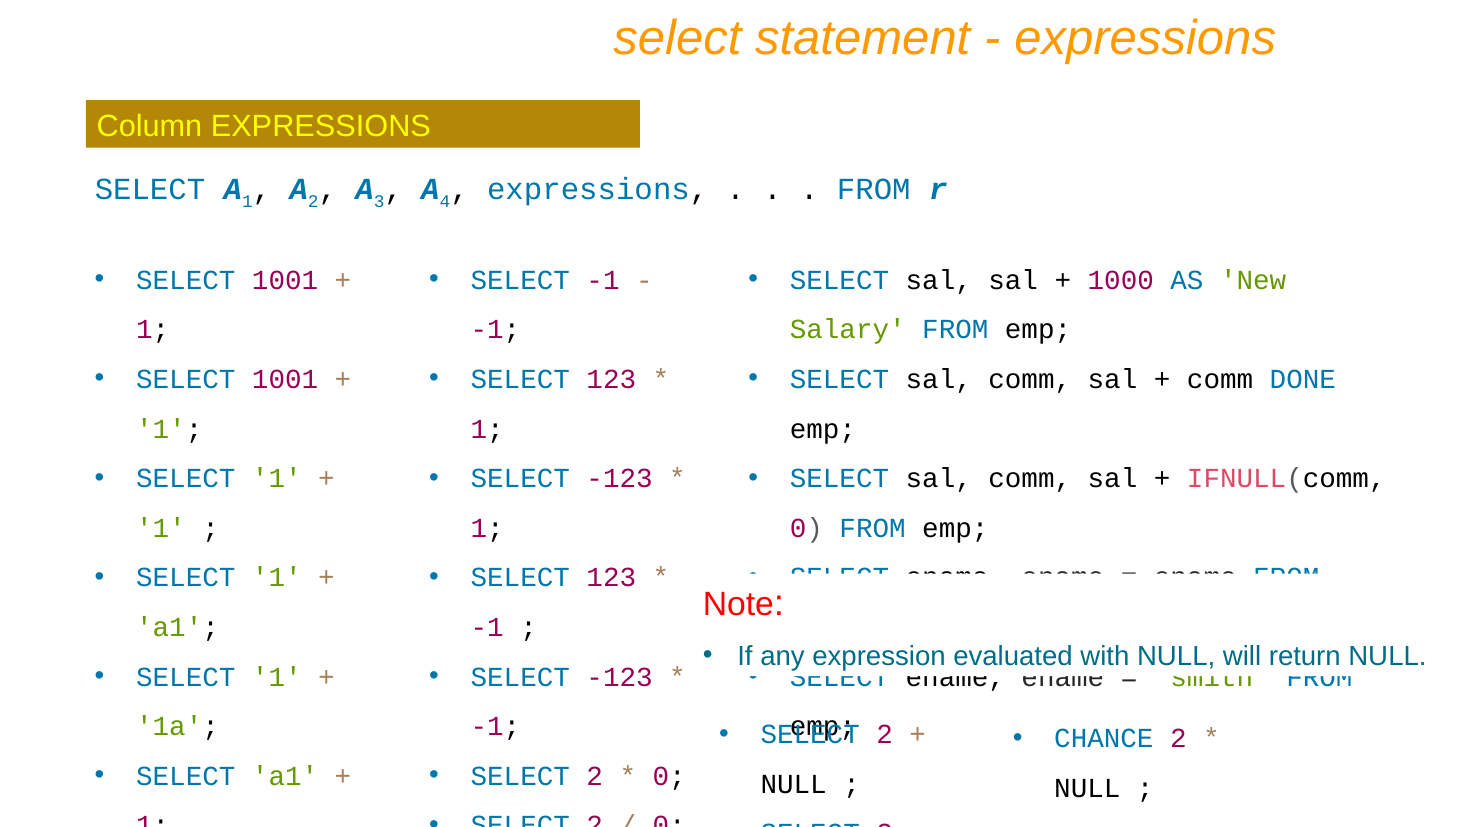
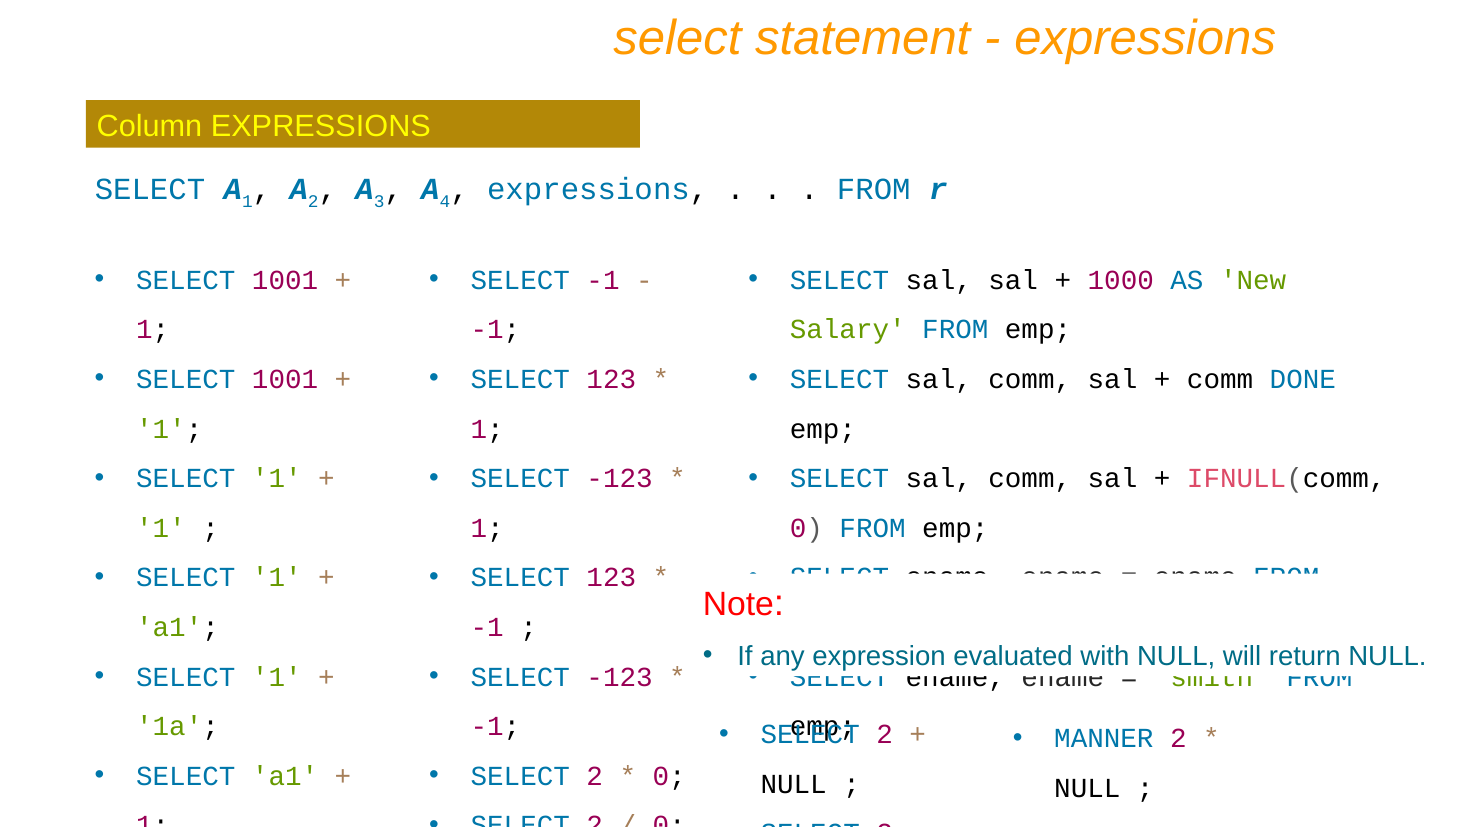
CHANCE: CHANCE -> MANNER (1104, 739)
